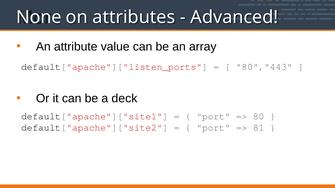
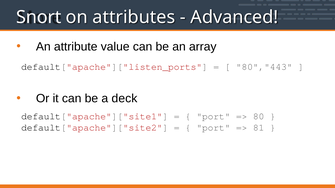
None: None -> Snort (39, 17)
